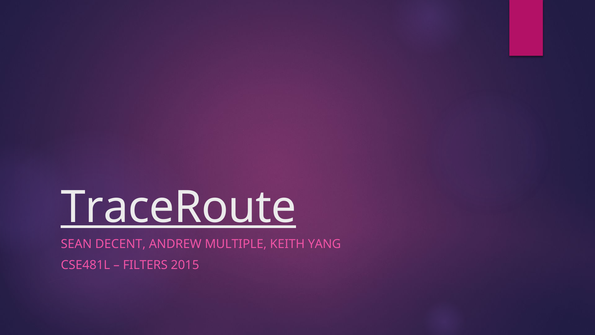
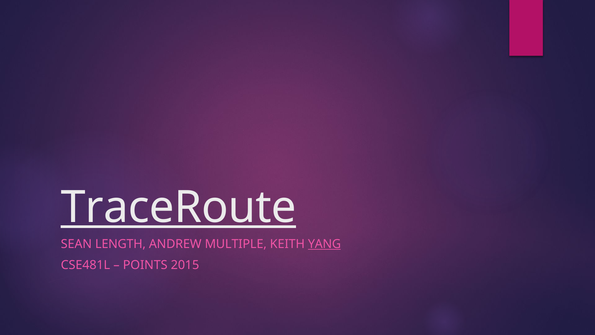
DECENT: DECENT -> LENGTH (120, 244)
YANG underline: none -> present (324, 244)
FILTERS: FILTERS -> POINTS (145, 265)
